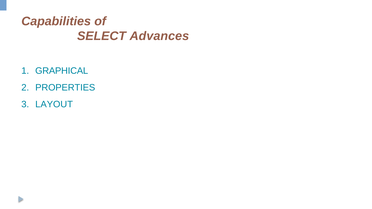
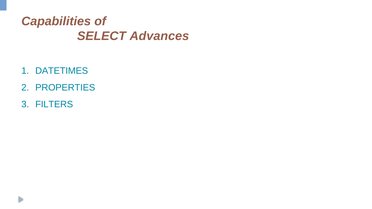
GRAPHICAL: GRAPHICAL -> DATETIMES (62, 71)
LAYOUT: LAYOUT -> FILTERS (54, 104)
